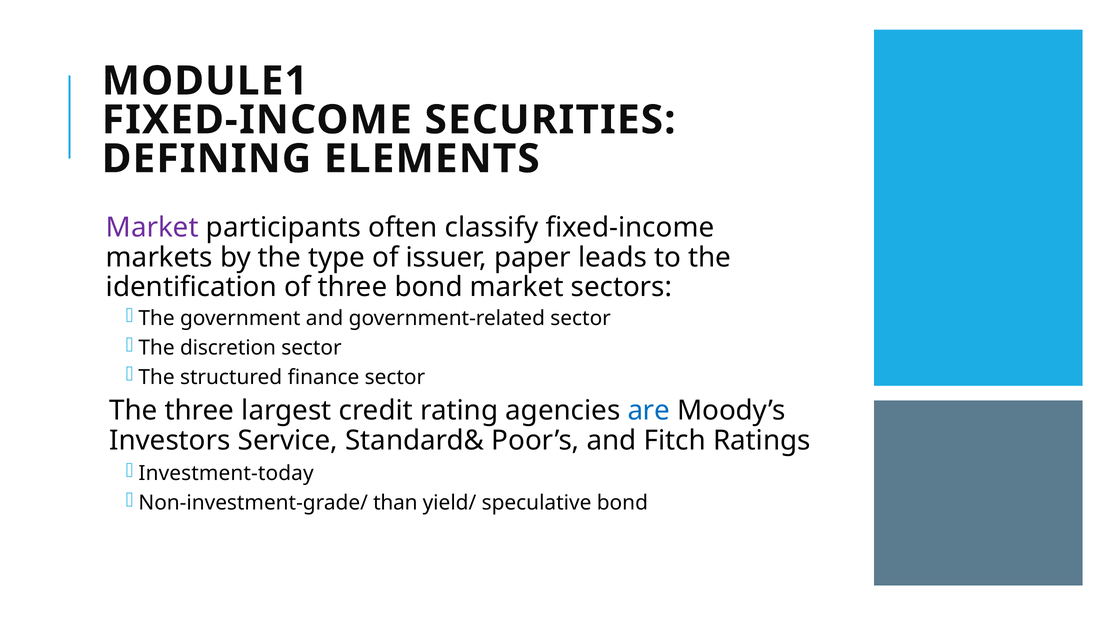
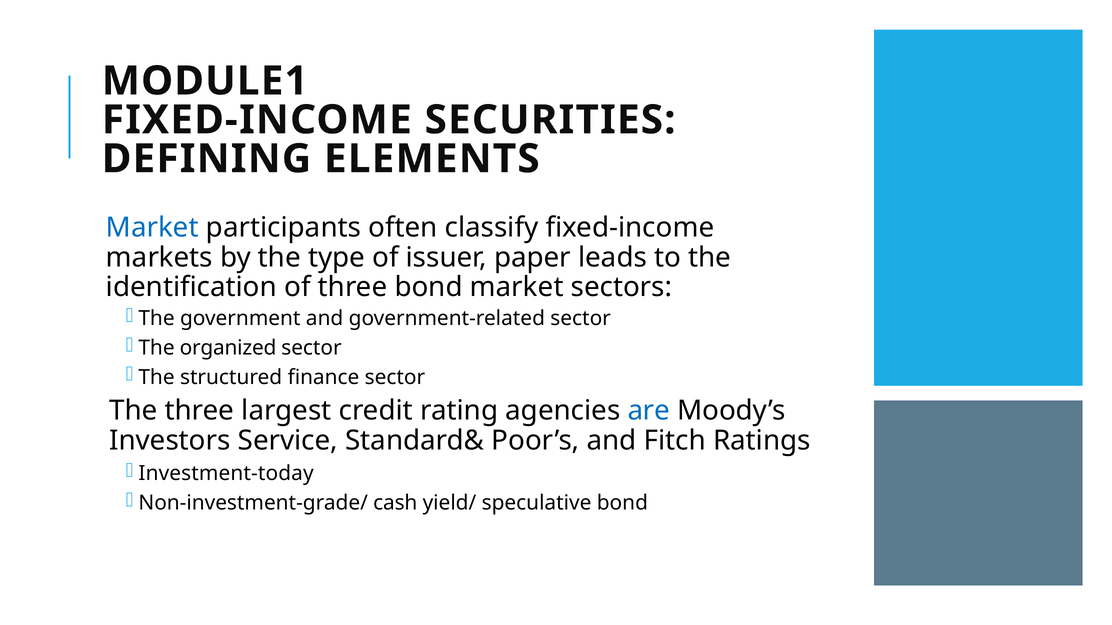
Market colour: purple -> blue (152, 228)
discretion: discretion -> organized (228, 348)
than: than -> cash (395, 503)
